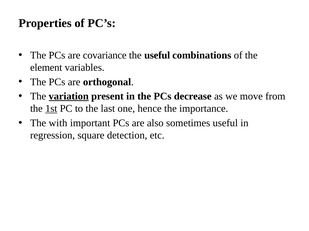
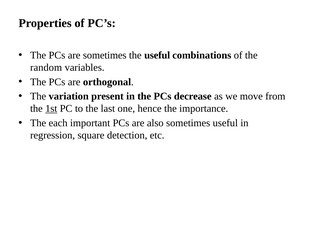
are covariance: covariance -> sometimes (105, 55)
element: element -> random (46, 68)
variation underline: present -> none (69, 97)
with: with -> each (58, 123)
